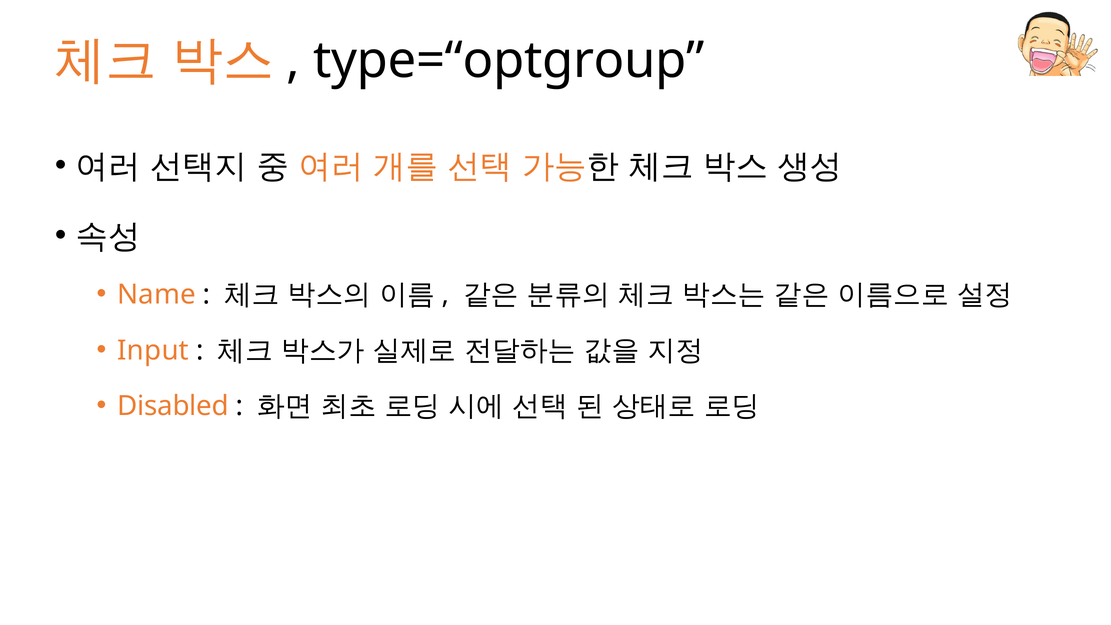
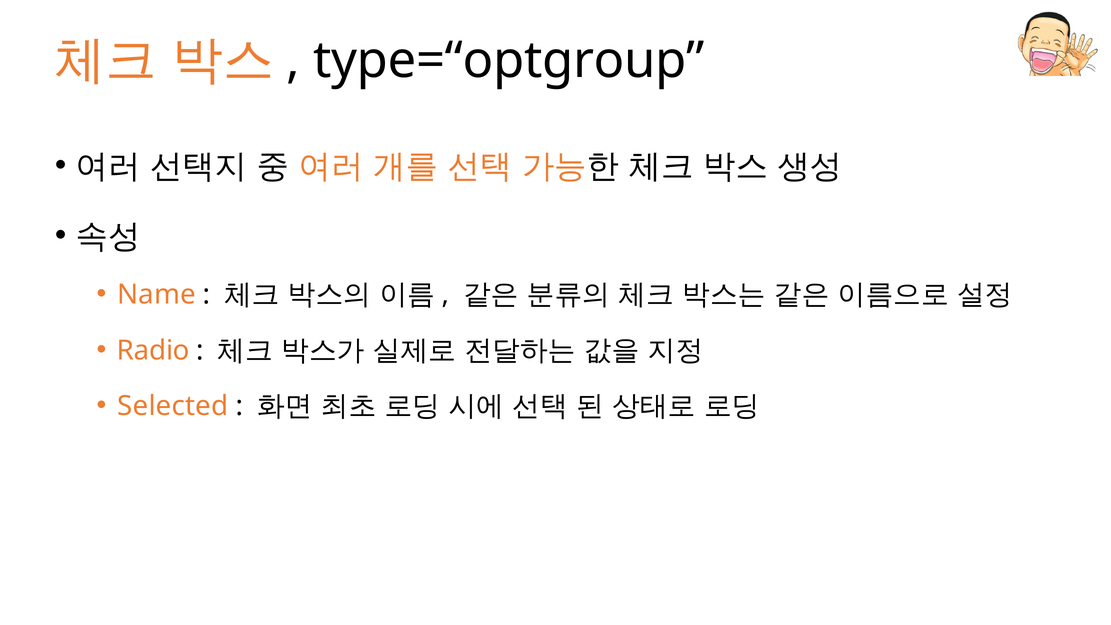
Input: Input -> Radio (153, 350)
Disabled: Disabled -> Selected (173, 406)
